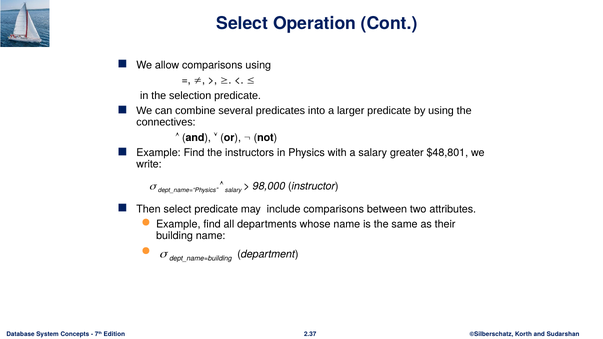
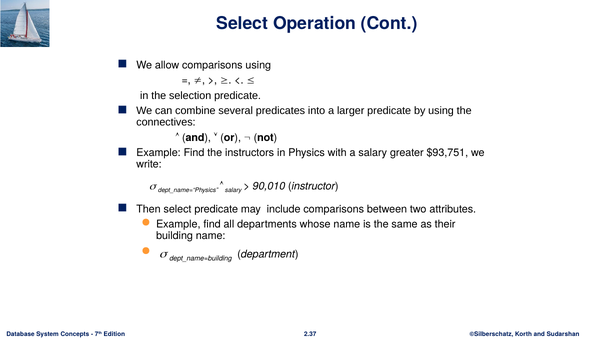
$48,801: $48,801 -> $93,751 (447, 153)
98,000: 98,000 -> 90,010 (269, 186)
